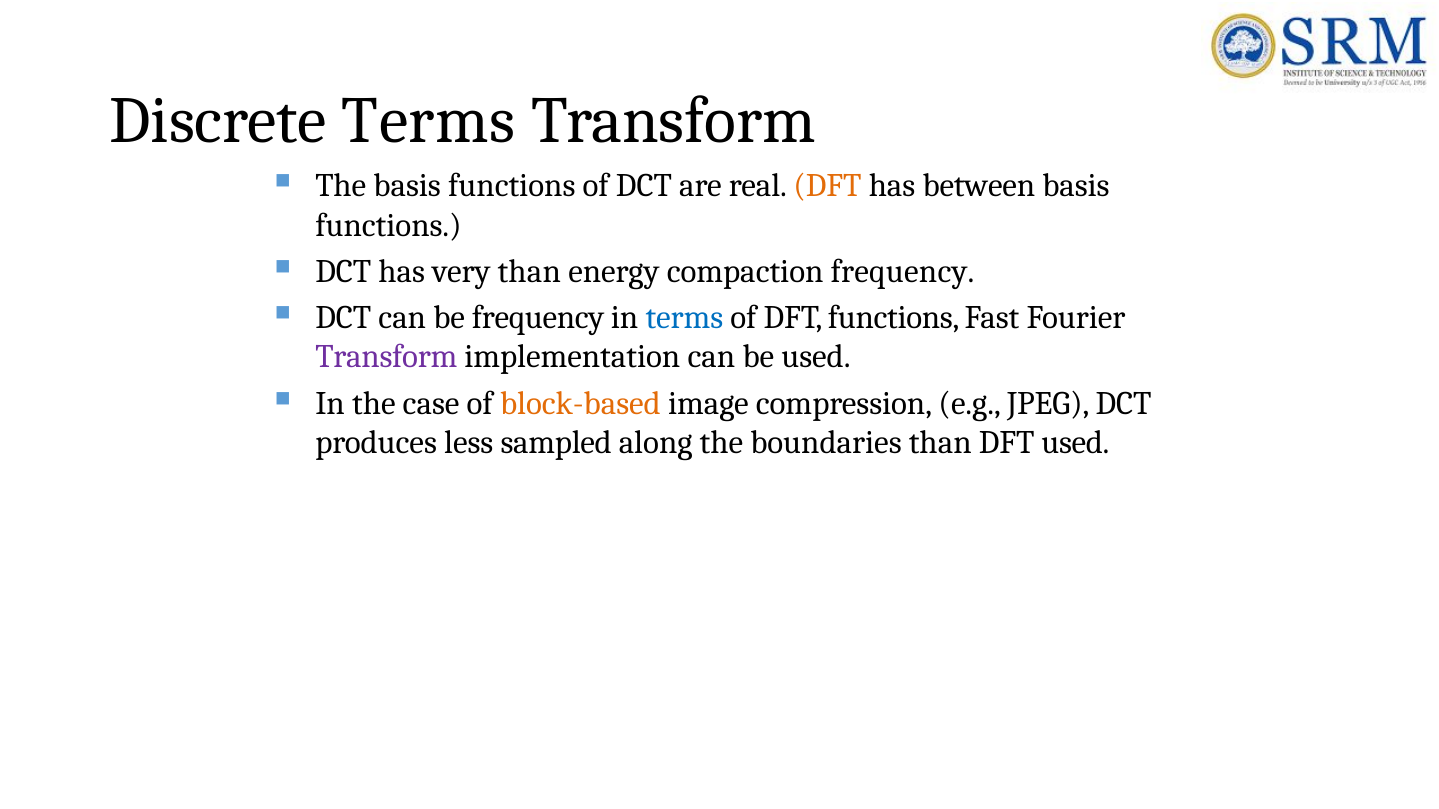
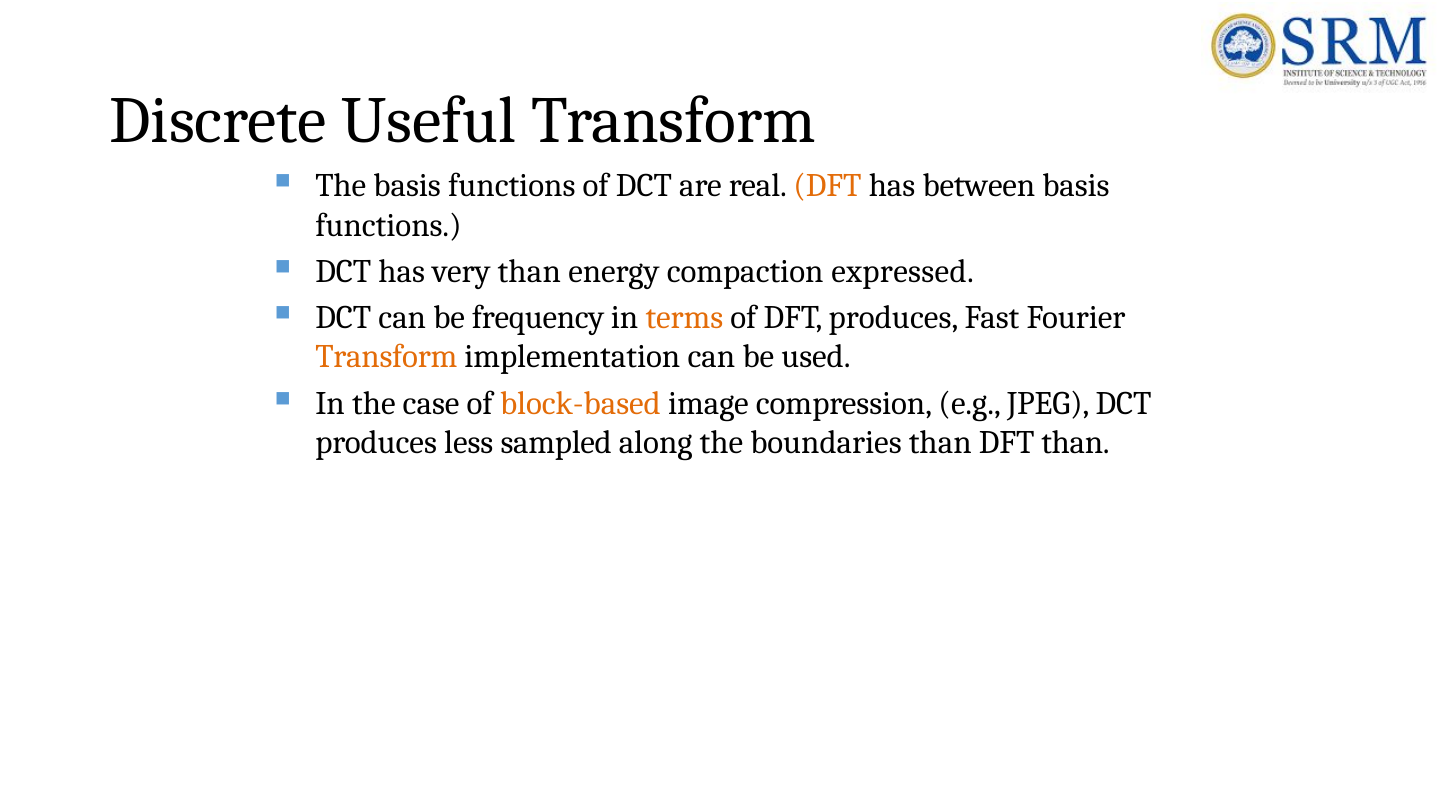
Discrete Terms: Terms -> Useful (429, 121)
compaction frequency: frequency -> expressed (903, 272)
terms colour: blue -> orange (684, 318)
DFT functions: functions -> produces (893, 318)
Transform colour: purple -> orange (386, 357)
DFT used: used -> than (1075, 443)
